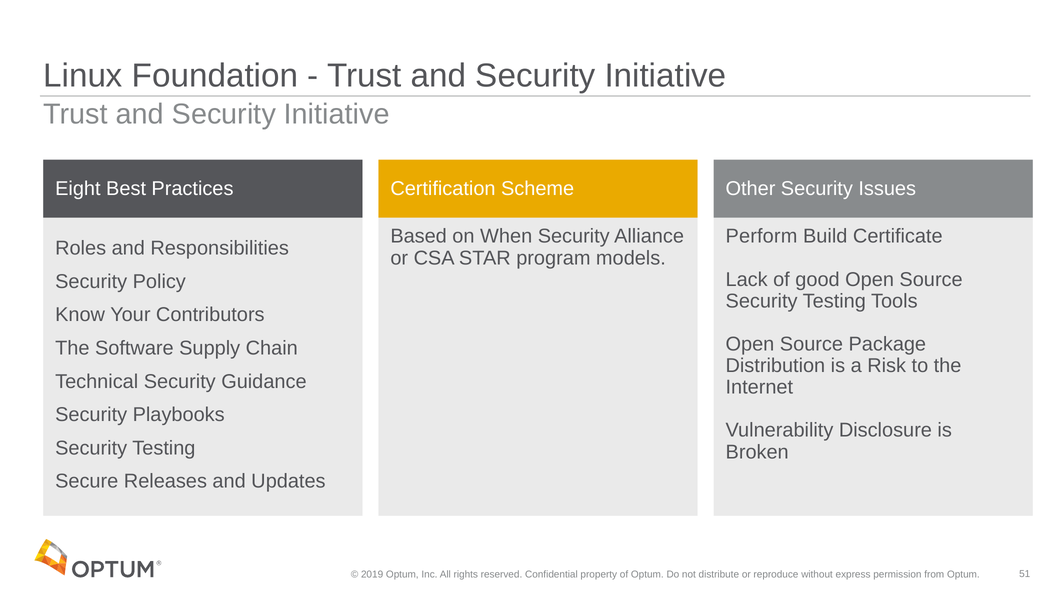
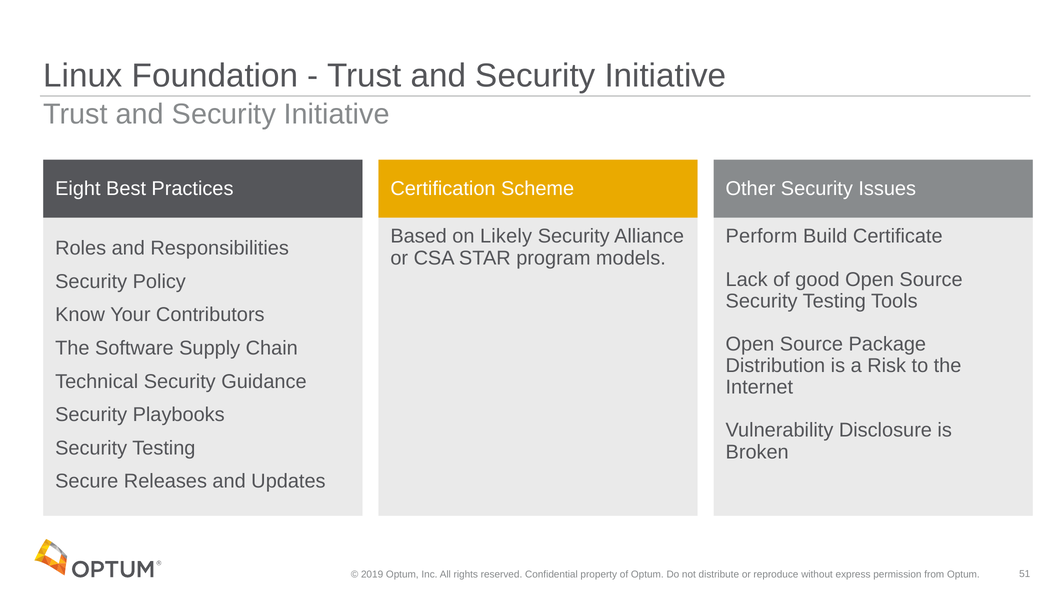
When: When -> Likely (506, 236)
